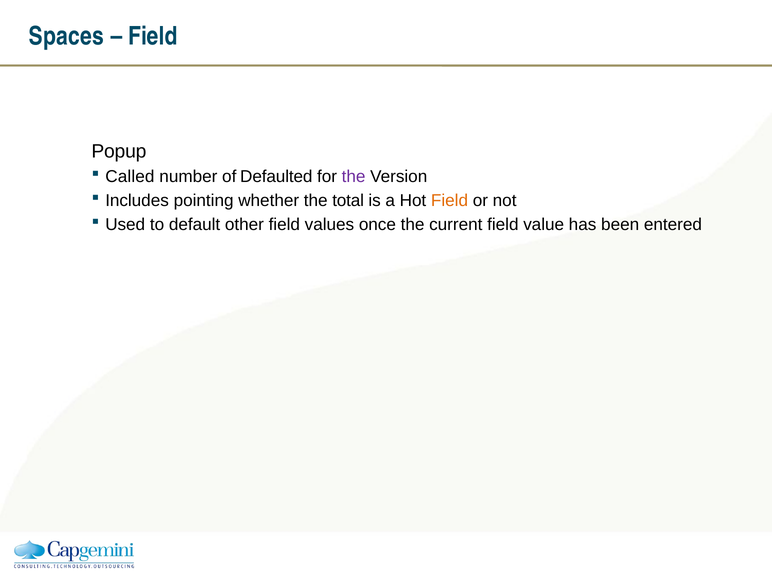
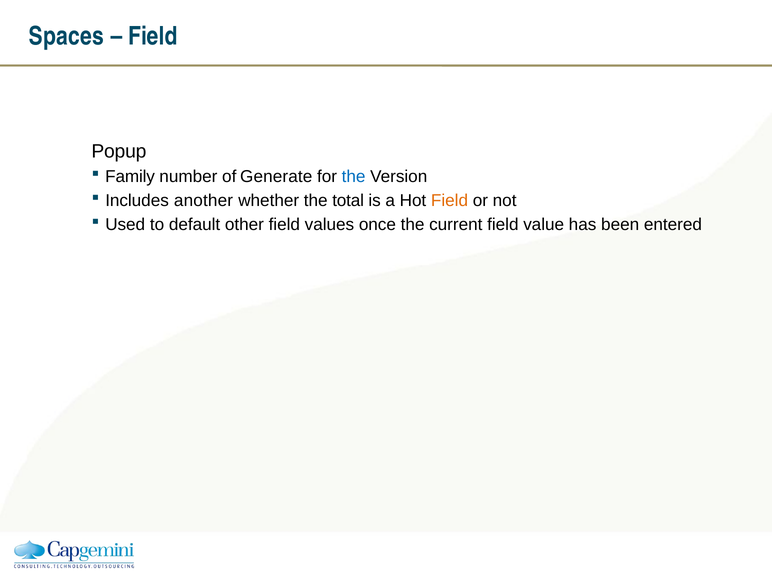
Called: Called -> Family (130, 177)
Defaulted: Defaulted -> Generate (276, 177)
the colour: purple -> blue (354, 177)
pointing: pointing -> another (204, 201)
